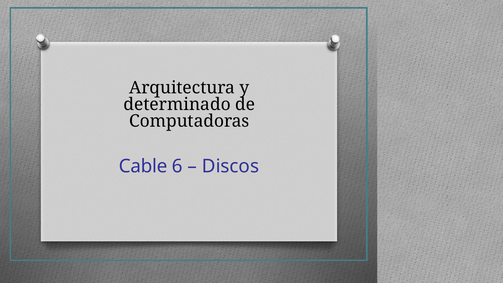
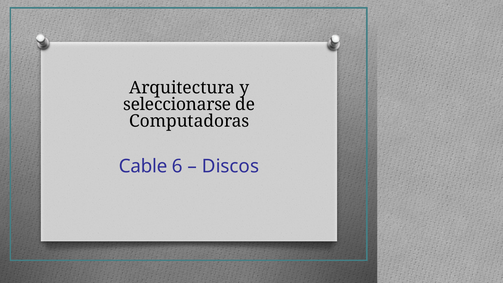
determinado: determinado -> seleccionarse (177, 104)
